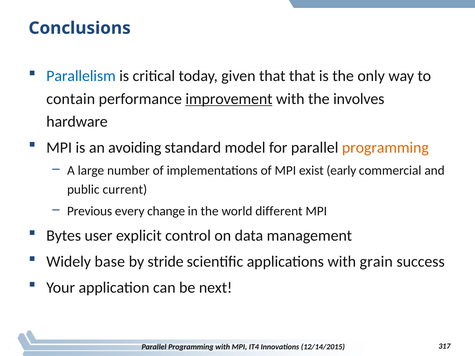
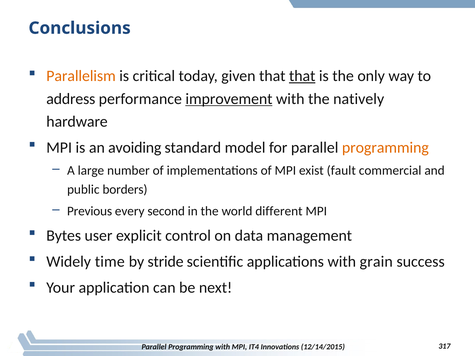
Parallelism colour: blue -> orange (81, 76)
that underline: none -> present (302, 76)
contain: contain -> address (71, 99)
involves: involves -> natively (359, 99)
early: early -> fault (341, 171)
current: current -> borders (125, 190)
change: change -> second (166, 211)
base: base -> time (110, 262)
